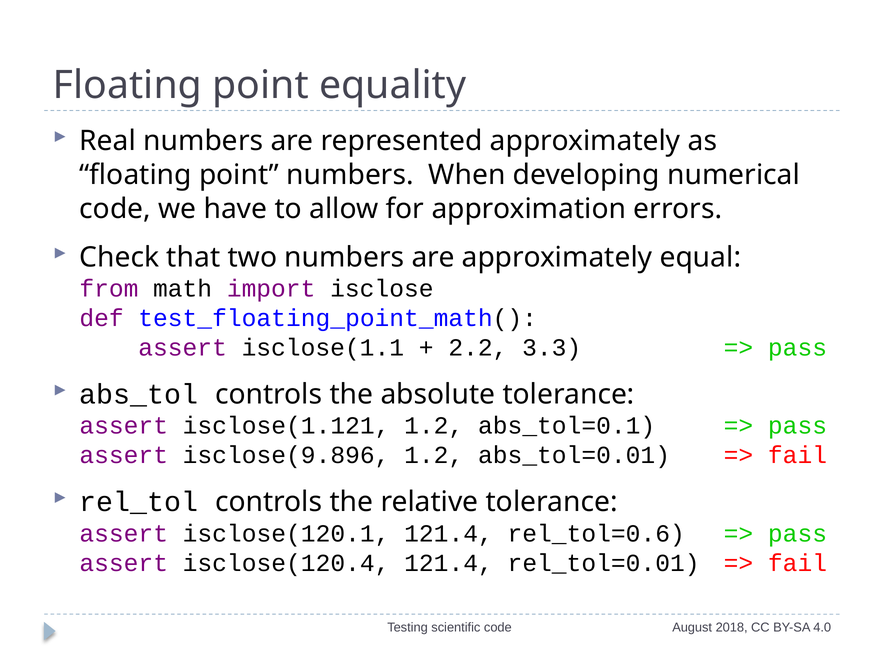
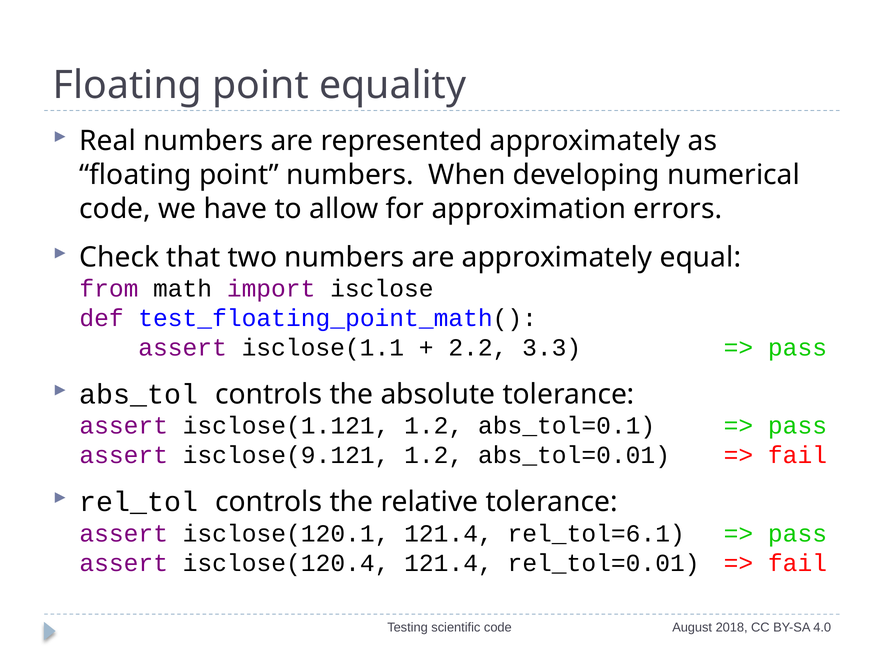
isclose(9.896: isclose(9.896 -> isclose(9.121 (286, 455)
rel_tol=0.6: rel_tol=0.6 -> rel_tol=6.1 (596, 533)
